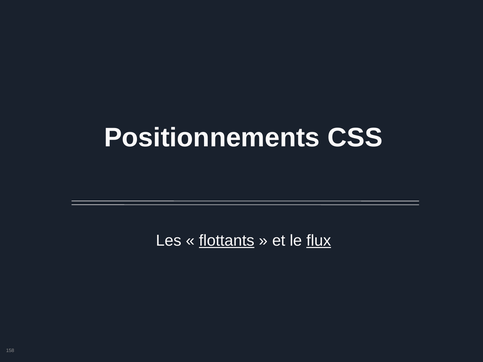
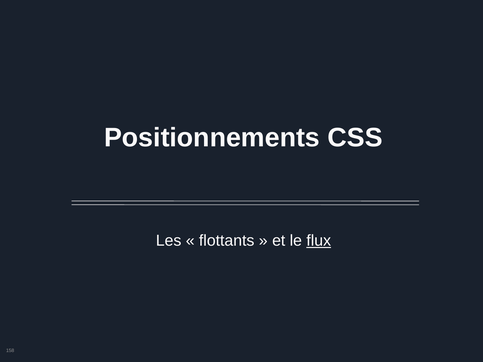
flottants underline: present -> none (227, 241)
